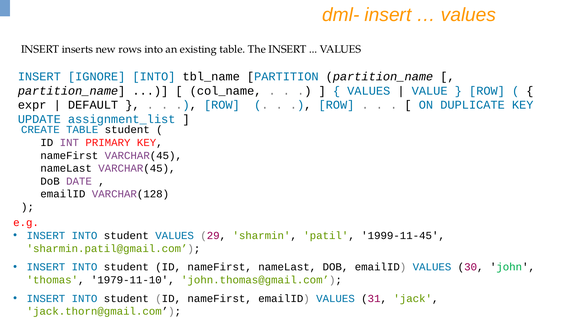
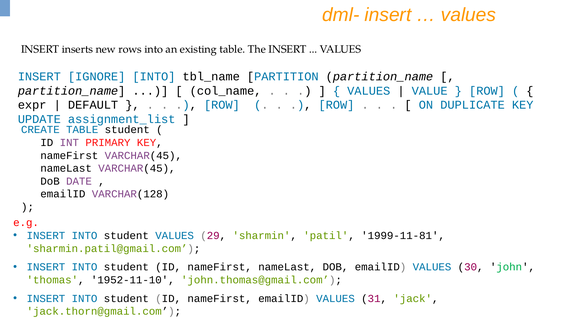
1999-11-45: 1999-11-45 -> 1999-11-81 (403, 235)
1979-11-10: 1979-11-10 -> 1952-11-10 (133, 280)
